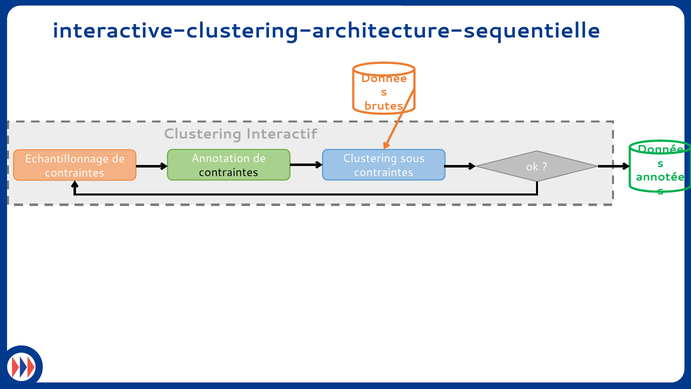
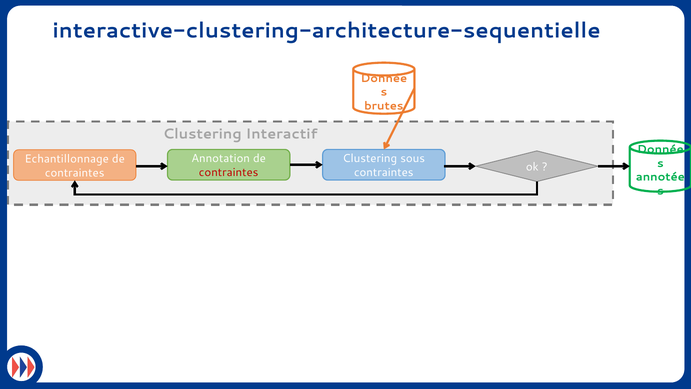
contraintes colour: black -> red (229, 172)
